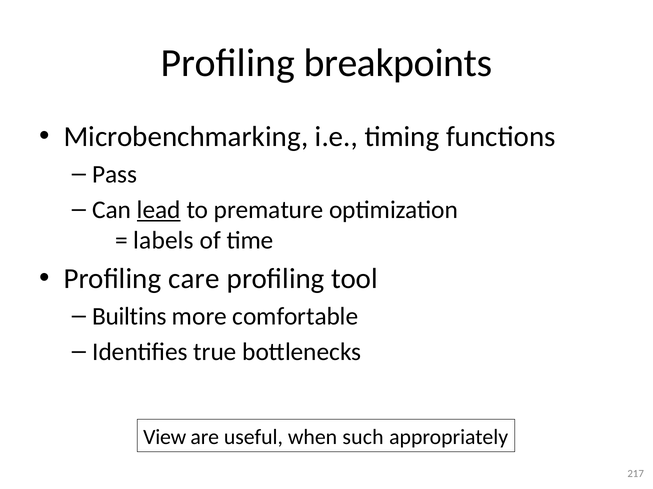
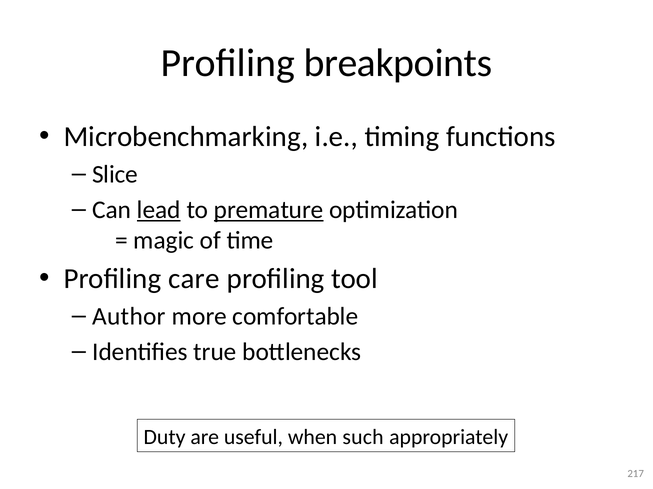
Pass: Pass -> Slice (115, 174)
premature underline: none -> present (269, 210)
labels: labels -> magic (164, 241)
Builtins: Builtins -> Author (129, 317)
View: View -> Duty (165, 437)
